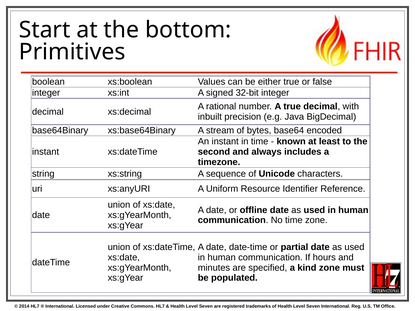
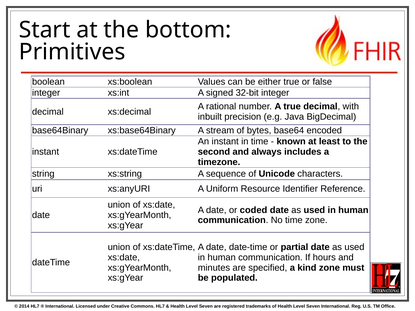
offline: offline -> coded (254, 210)
